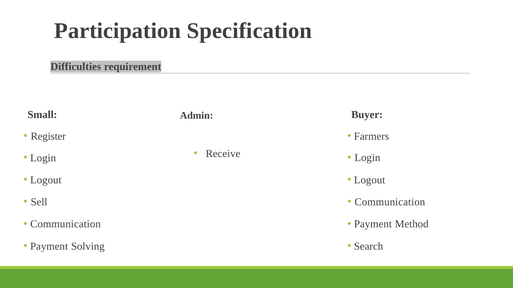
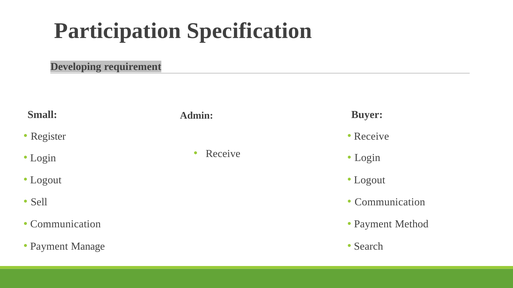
Difficulties: Difficulties -> Developing (76, 67)
Farmers: Farmers -> Receive (371, 136)
Solving: Solving -> Manage (88, 247)
